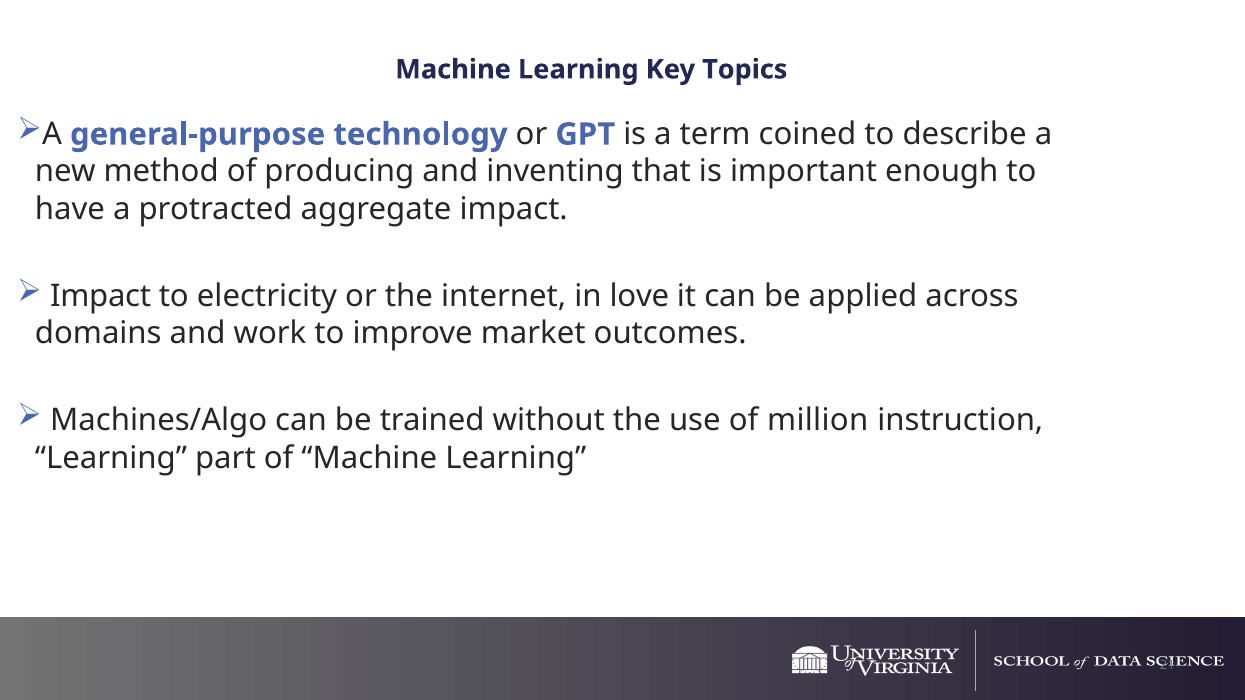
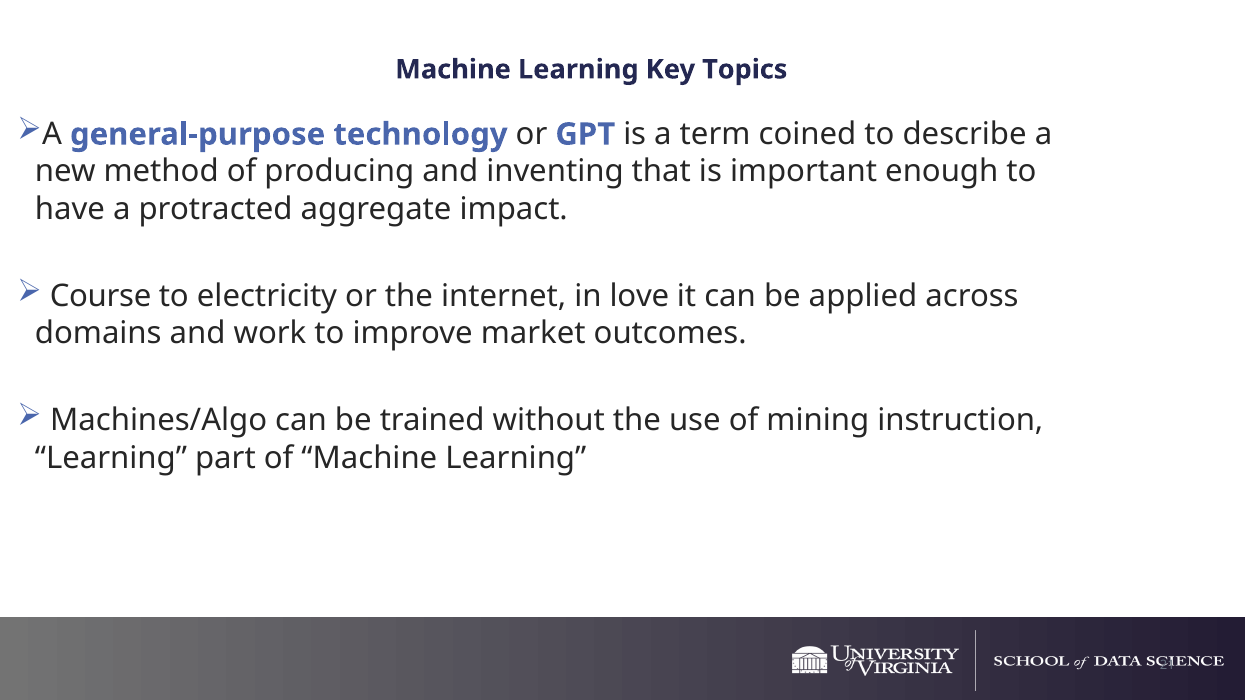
Impact: Impact -> Course (101, 296)
million: million -> mining (818, 421)
